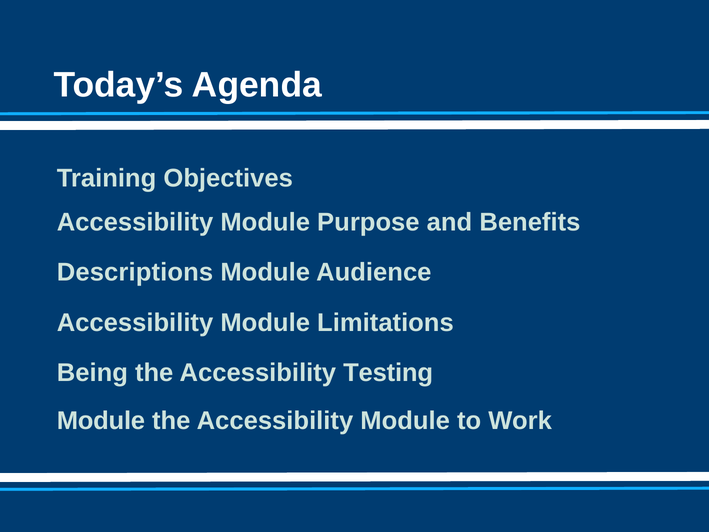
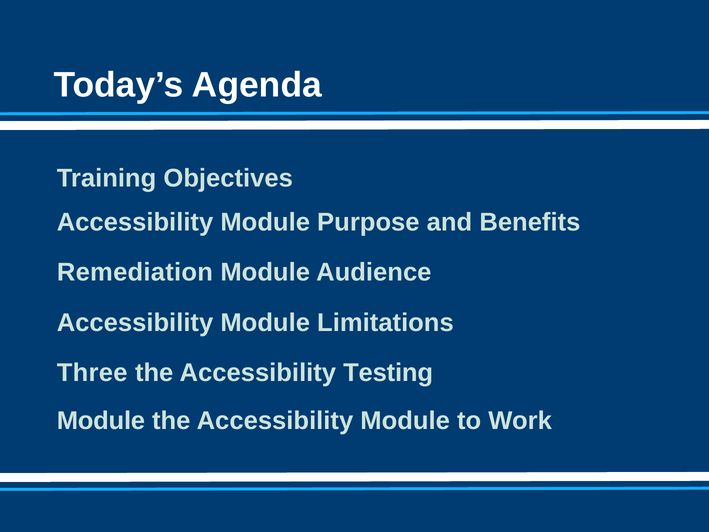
Descriptions: Descriptions -> Remediation (135, 272)
Being: Being -> Three (92, 372)
